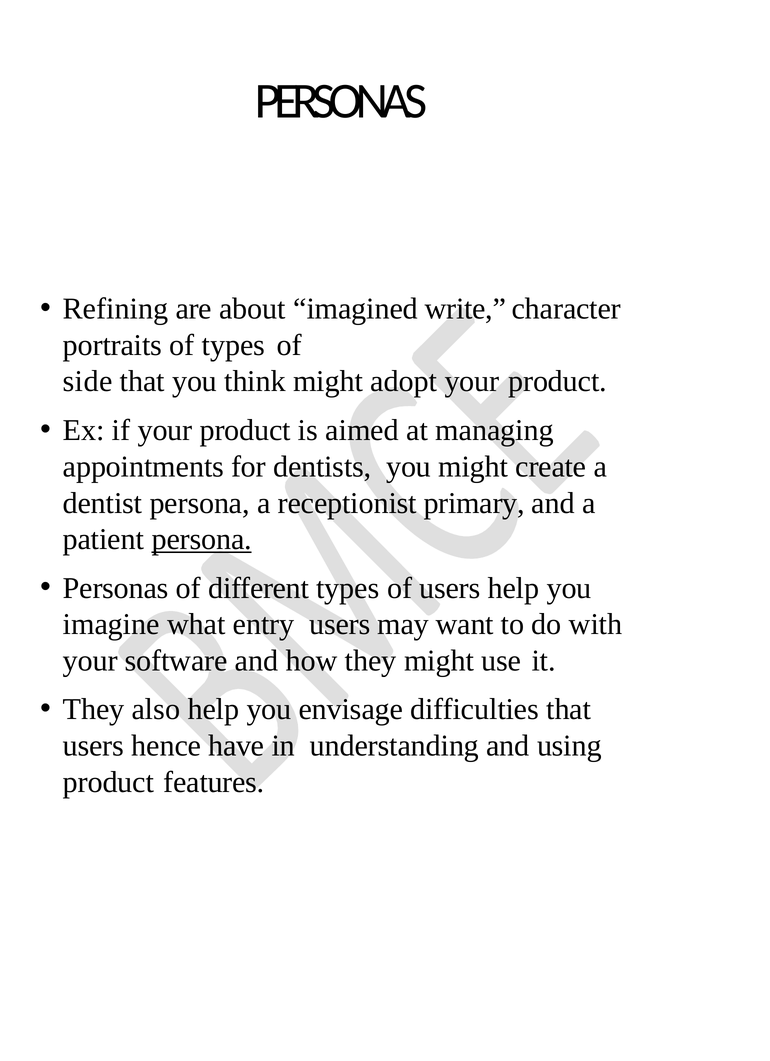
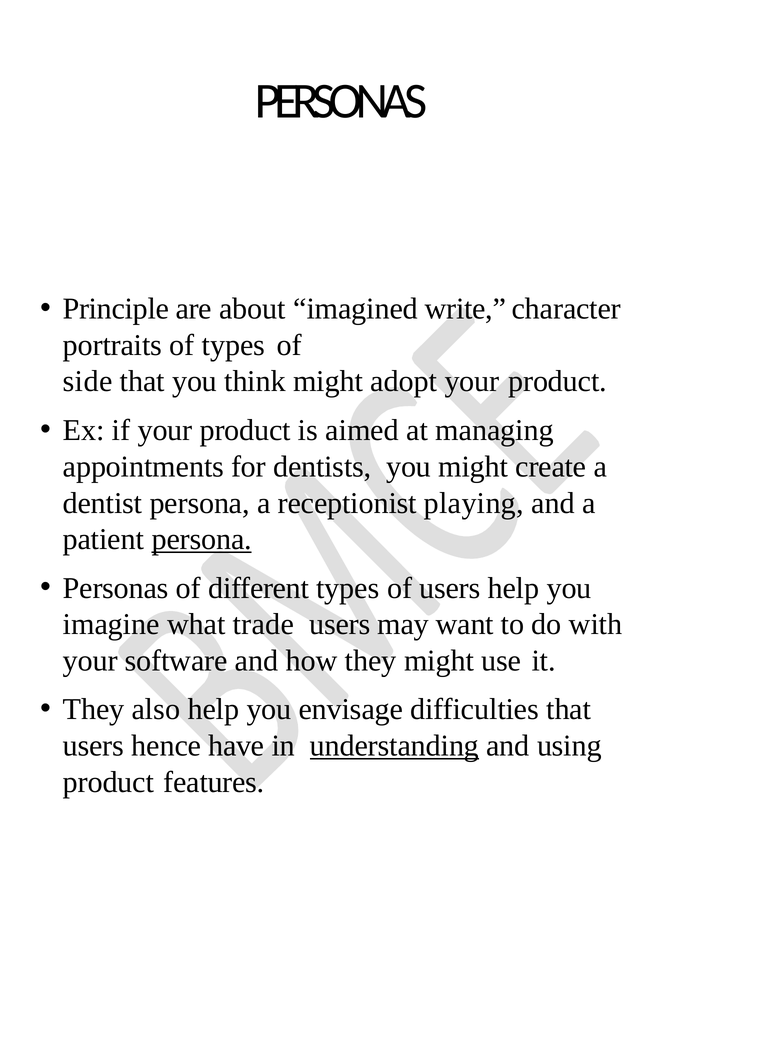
Refining: Refining -> Principle (116, 309)
primary: primary -> playing (474, 503)
entry: entry -> trade (263, 624)
understanding underline: none -> present (395, 745)
